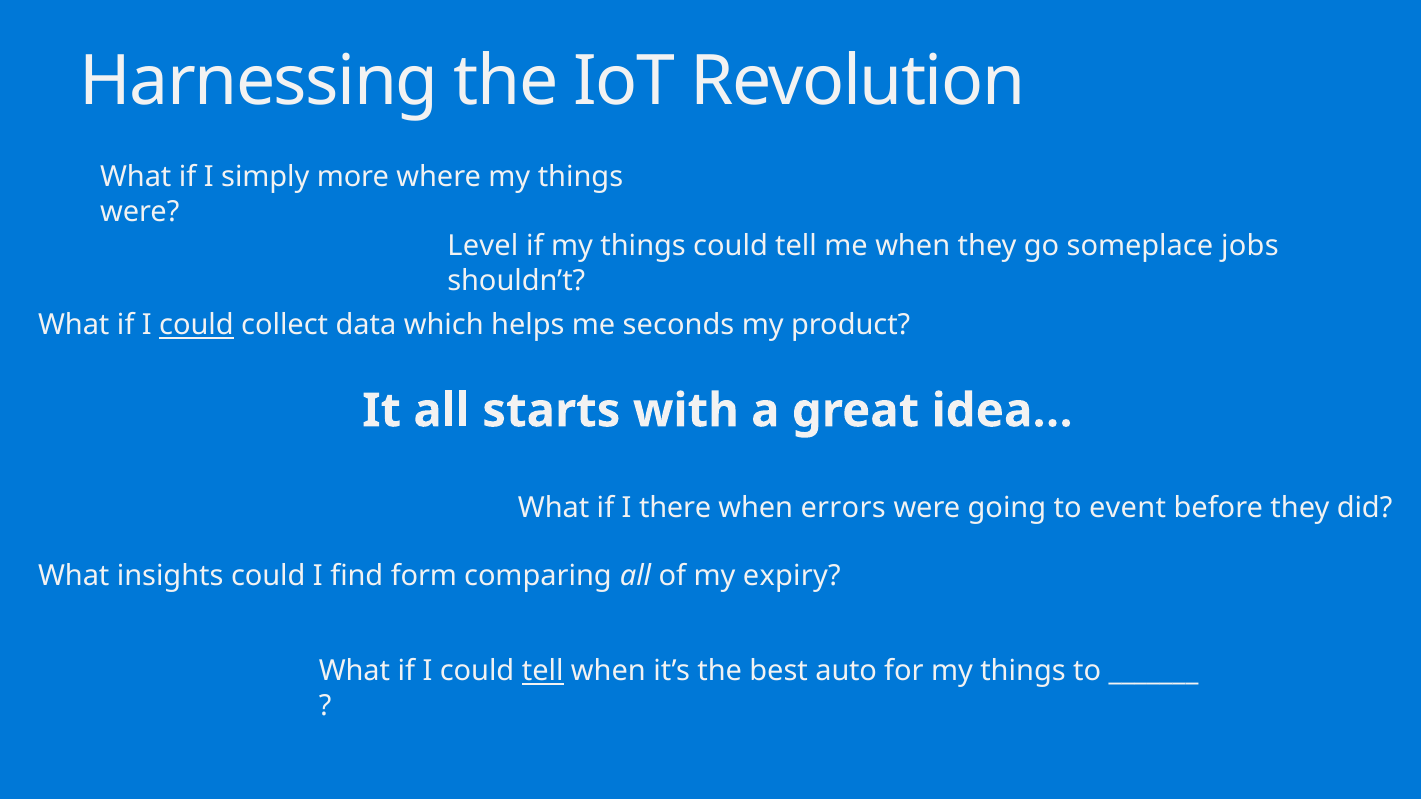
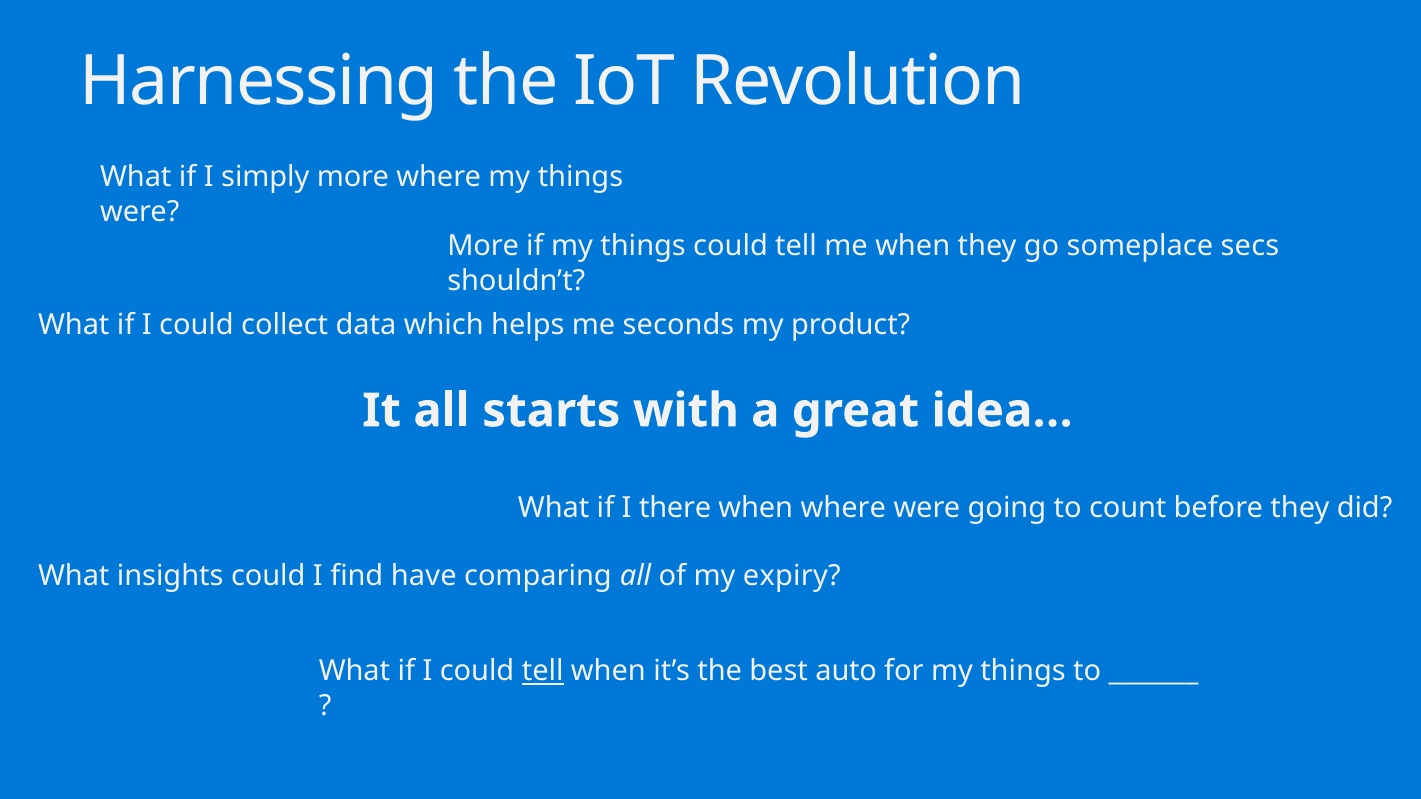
Level: Level -> More (483, 246)
jobs: jobs -> secs (1250, 246)
could underline: present -> none (196, 325)
when errors: errors -> where (843, 508)
event: event -> count (1128, 508)
form: form -> have (424, 576)
